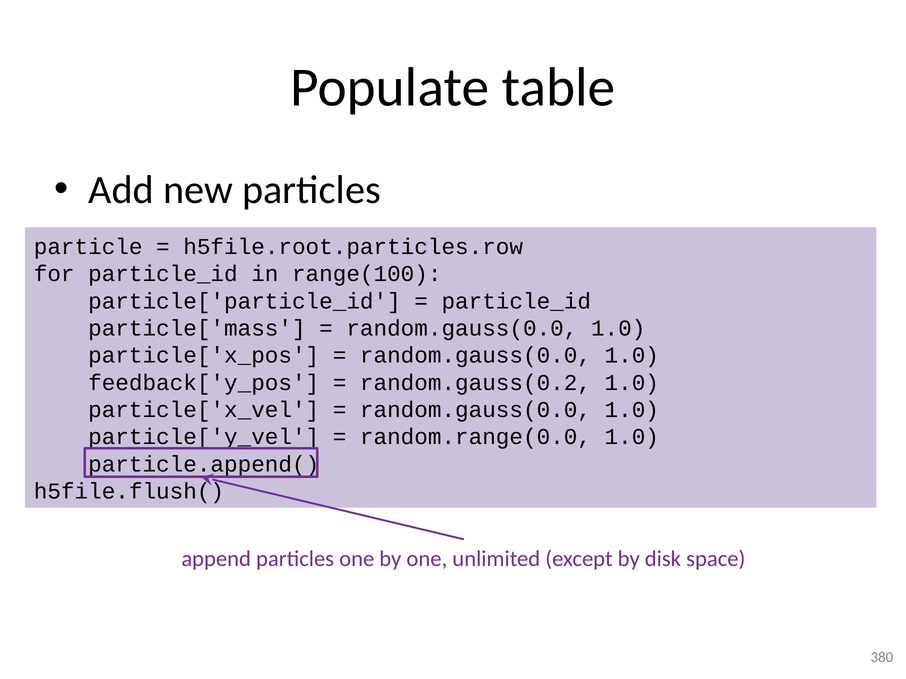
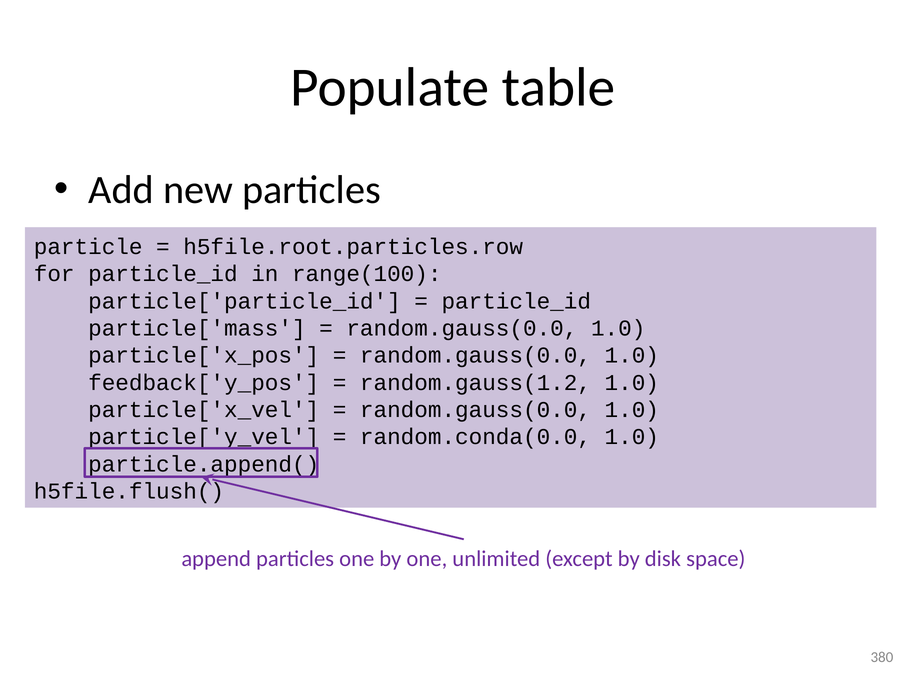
random.gauss(0.2: random.gauss(0.2 -> random.gauss(1.2 (475, 383)
random.range(0.0: random.range(0.0 -> random.conda(0.0 (475, 437)
